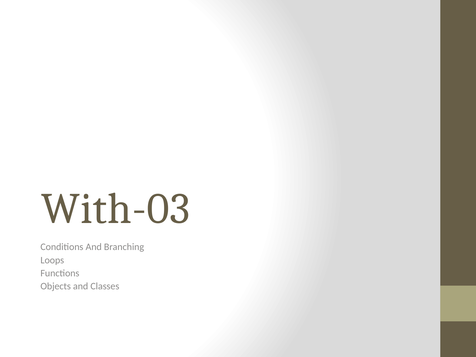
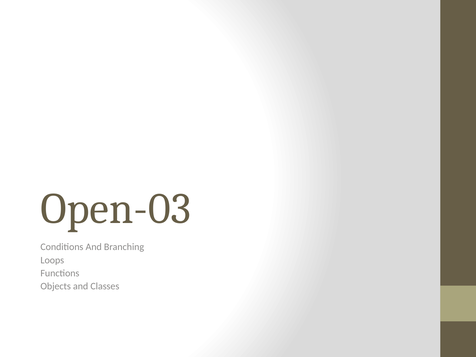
With-03: With-03 -> Open-03 (116, 209)
